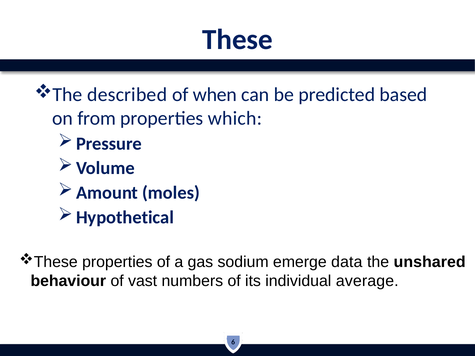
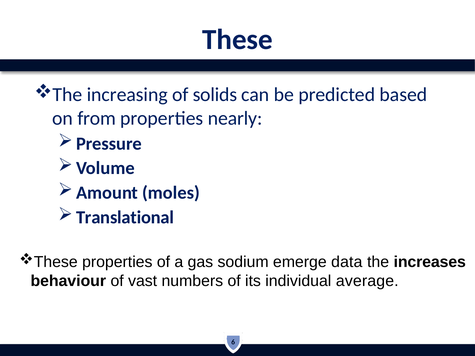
described: described -> increasing (127, 95)
when: when -> solids (215, 95)
which: which -> nearly (235, 119)
Hypothetical: Hypothetical -> Translational (125, 217)
unshared: unshared -> increases (430, 262)
